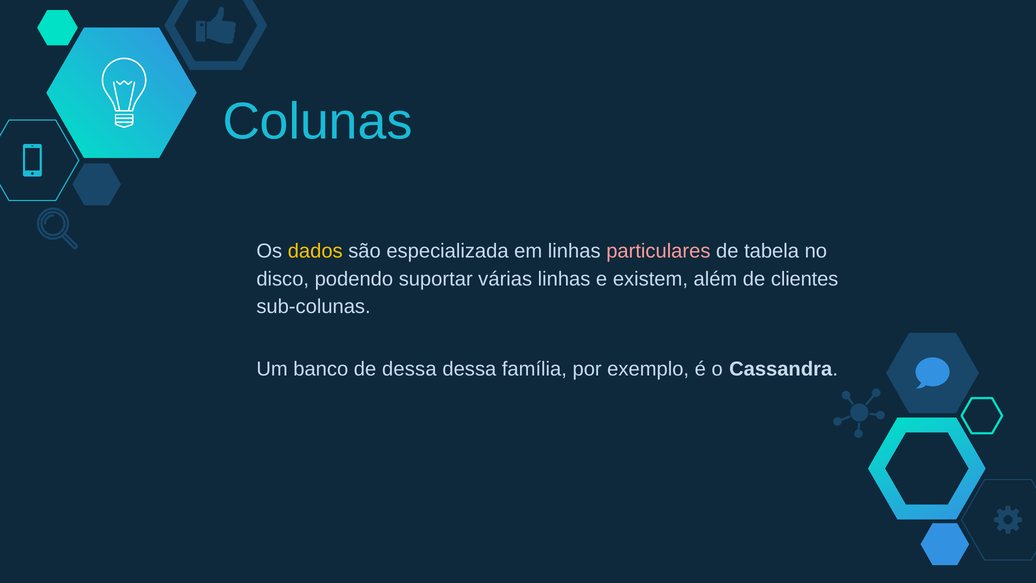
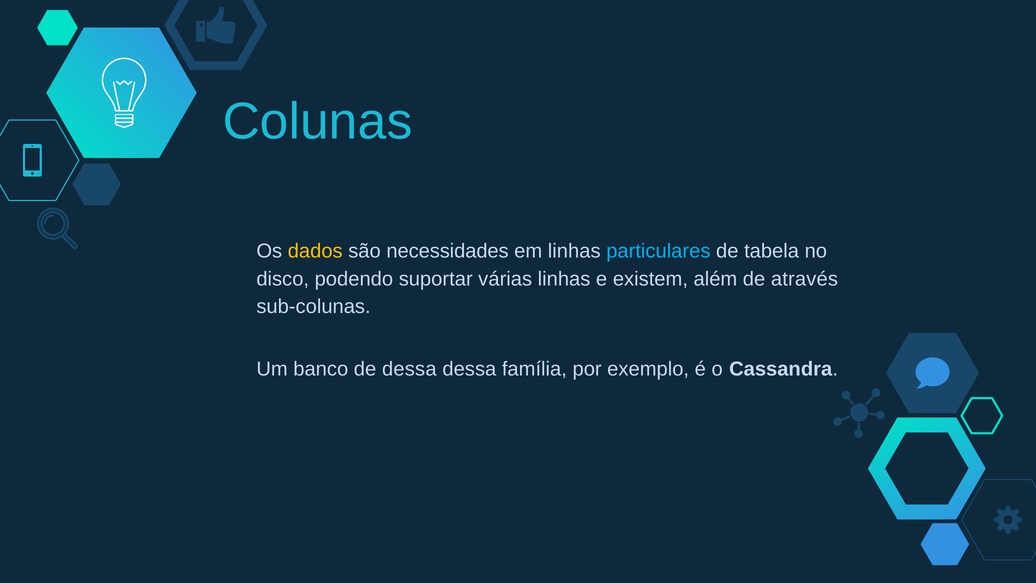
especializada: especializada -> necessidades (448, 251)
particulares colour: pink -> light blue (658, 251)
clientes: clientes -> através (804, 279)
